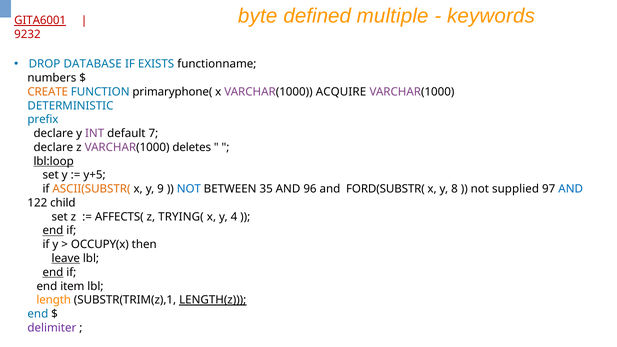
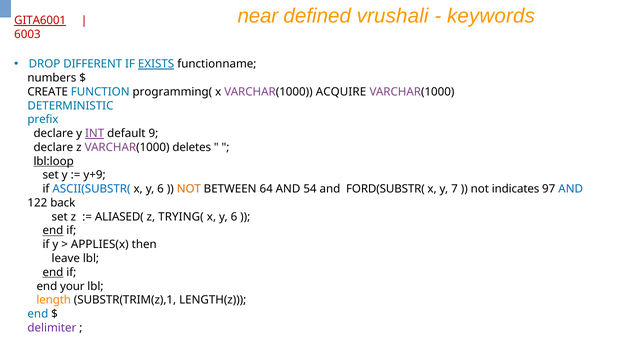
byte: byte -> near (258, 16)
multiple: multiple -> vrushali (393, 16)
9232: 9232 -> 6003 (27, 34)
DATABASE: DATABASE -> DIFFERENT (93, 64)
EXISTS underline: none -> present (156, 64)
CREATE colour: orange -> black (48, 92)
primaryphone(: primaryphone( -> programming( (172, 92)
INT underline: none -> present (95, 134)
7: 7 -> 9 (153, 134)
y+5: y+5 -> y+9 (94, 175)
ASCII(SUBSTR( colour: orange -> blue (91, 189)
9: 9 -> 6 (161, 189)
NOT colour: blue -> orange (189, 189)
35: 35 -> 64 (266, 189)
96: 96 -> 54 (310, 189)
8: 8 -> 7 (454, 189)
supplied: supplied -> indicates (516, 189)
child: child -> back (63, 203)
AFFECTS(: AFFECTS( -> ALIASED( (119, 217)
4: 4 -> 6 (234, 217)
OCCUPY(x: OCCUPY(x -> APPLIES(x (100, 245)
leave underline: present -> none (66, 258)
item: item -> your (72, 286)
LENGTH(z underline: present -> none (213, 300)
